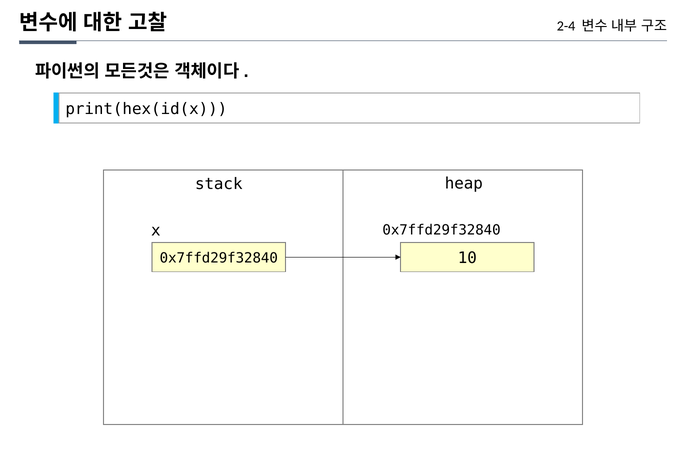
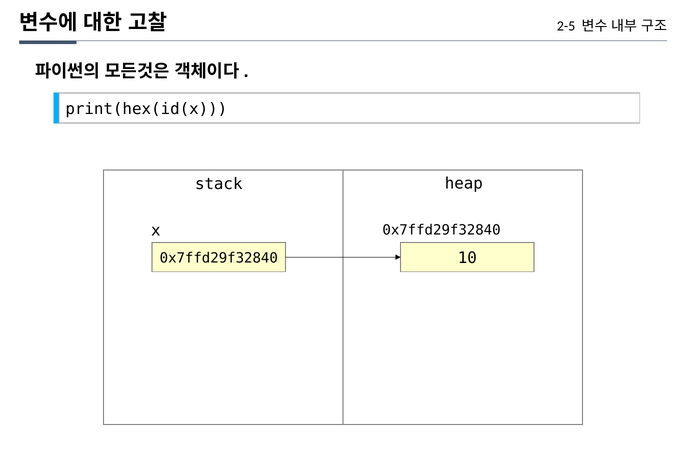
2-4: 2-4 -> 2-5 (566, 26)
